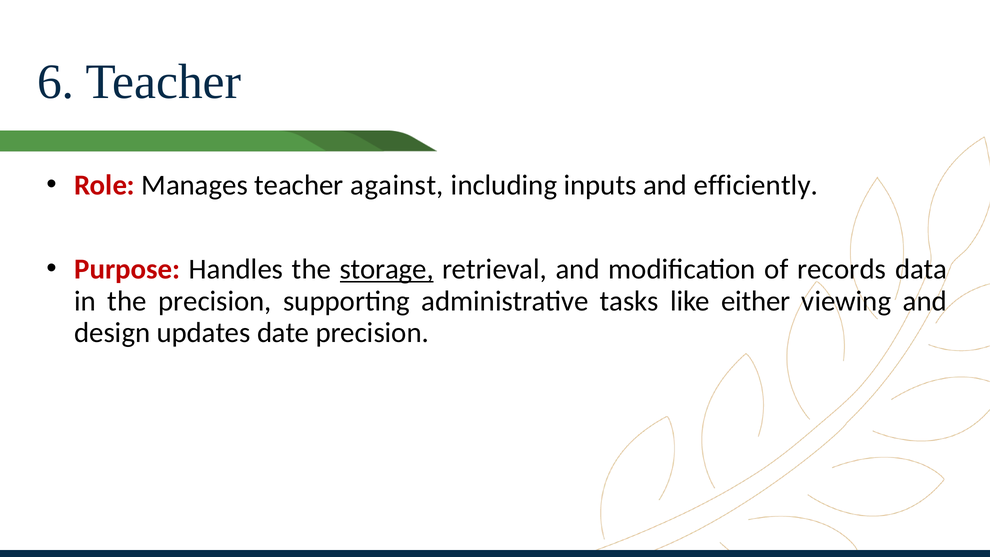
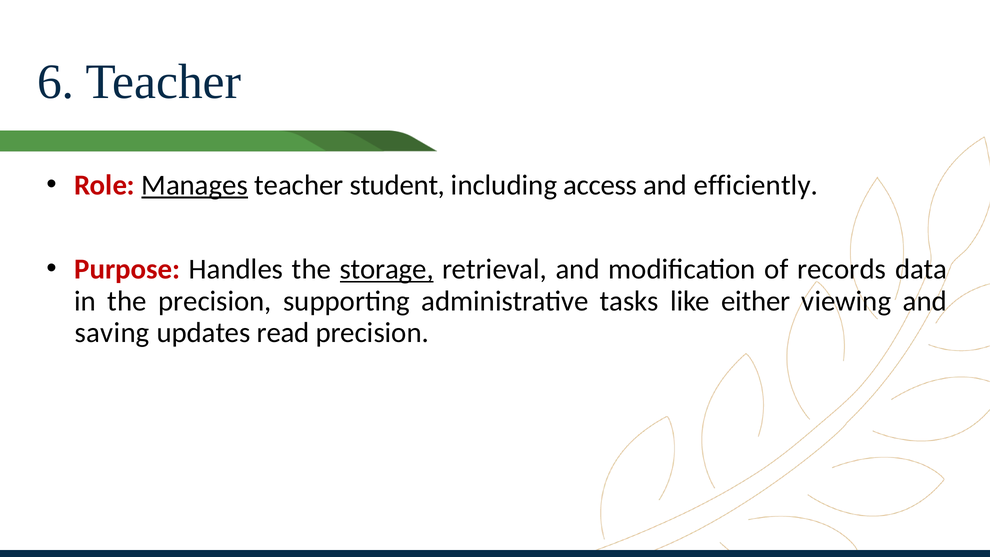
Manages underline: none -> present (195, 185)
against: against -> student (397, 185)
inputs: inputs -> access (600, 185)
design: design -> saving (112, 333)
date: date -> read (283, 333)
